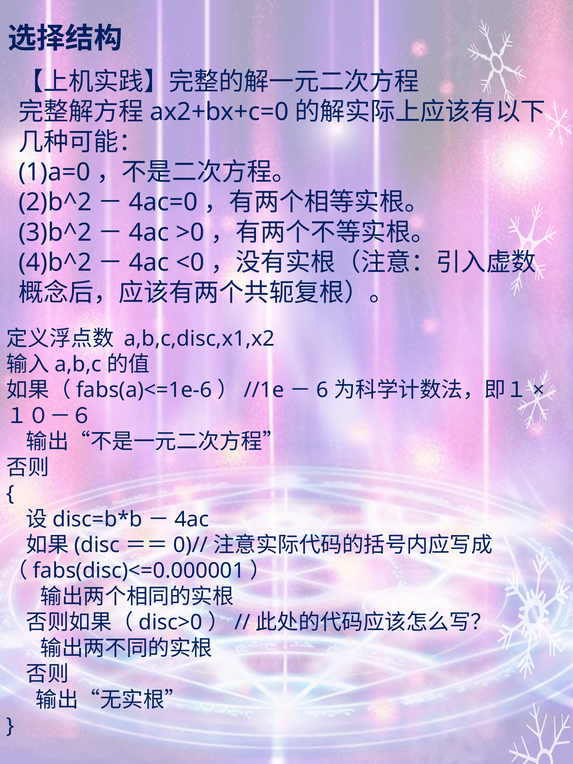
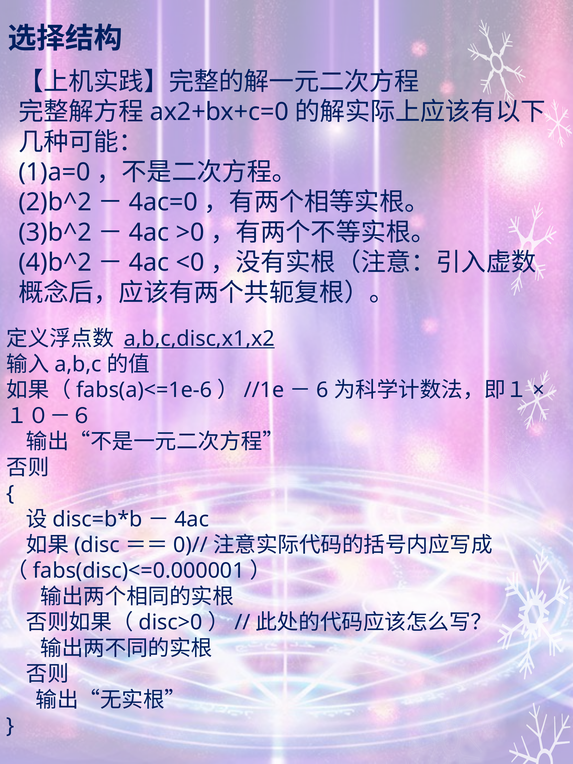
a,b,c,disc,x1,x2 underline: none -> present (199, 339)
